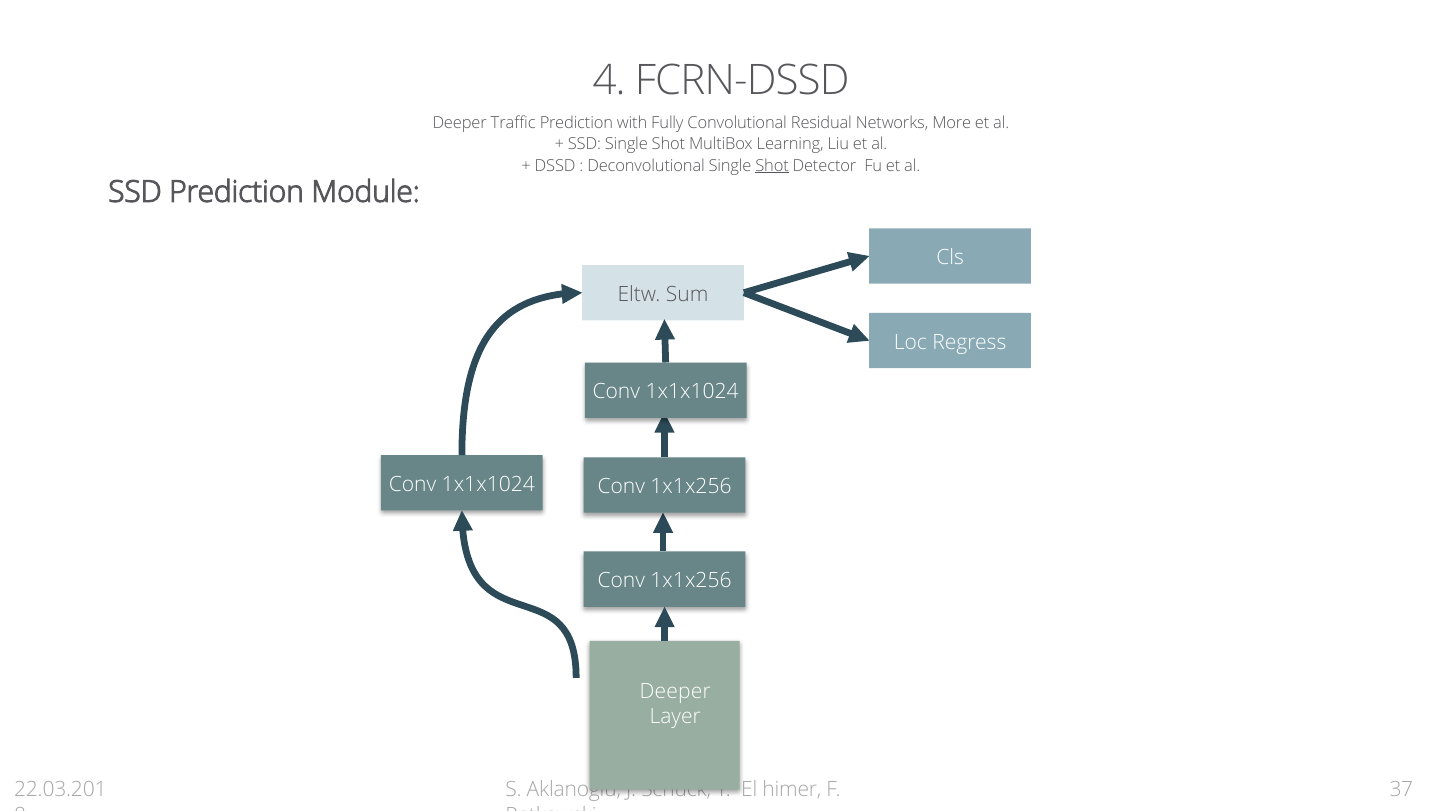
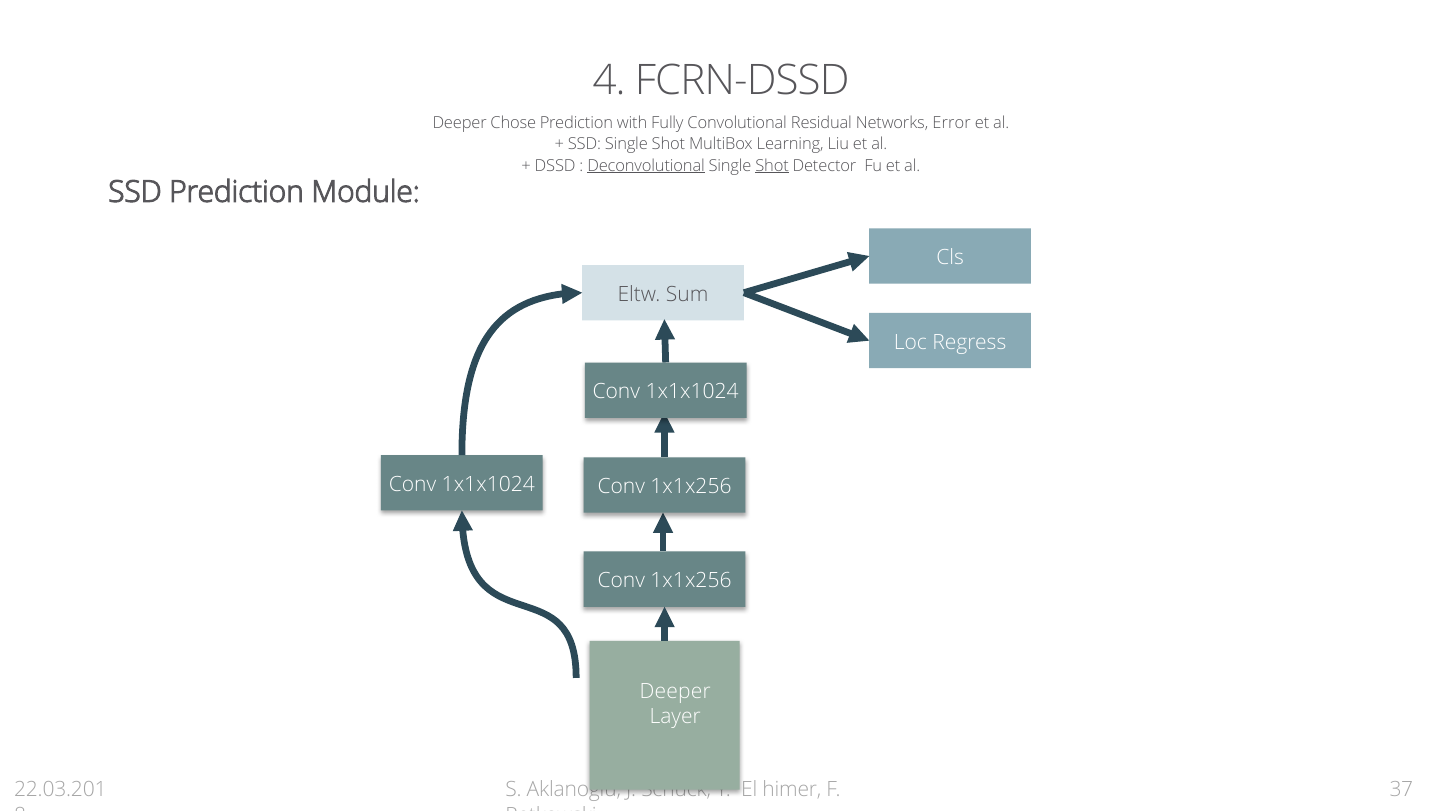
Traffic: Traffic -> Chose (513, 123)
More: More -> Error (952, 123)
Deconvolutional underline: none -> present (646, 166)
